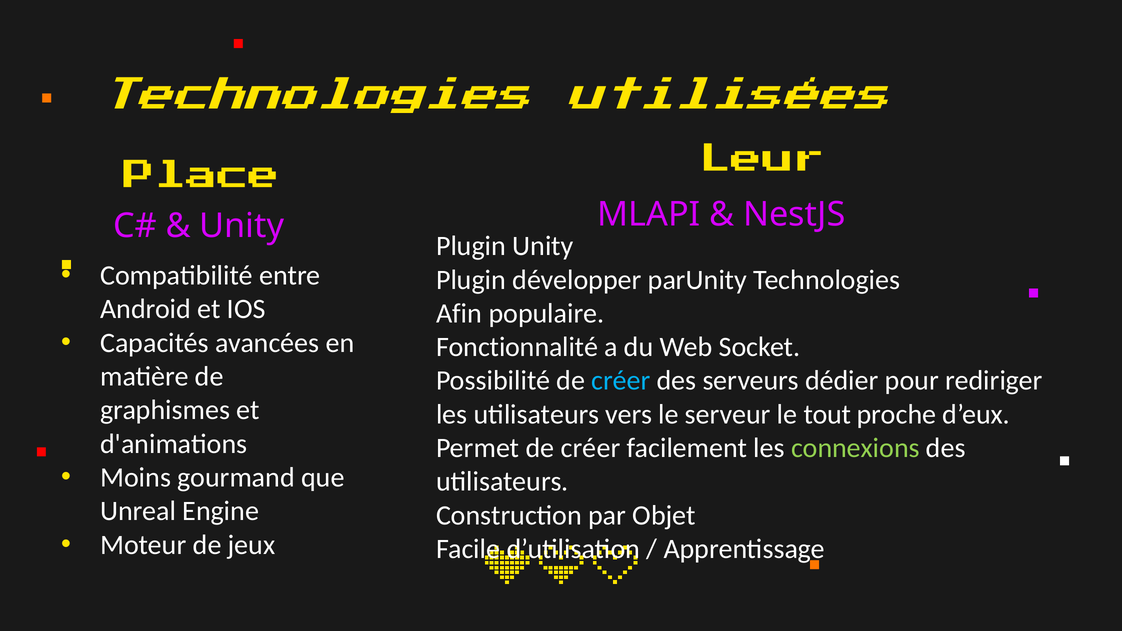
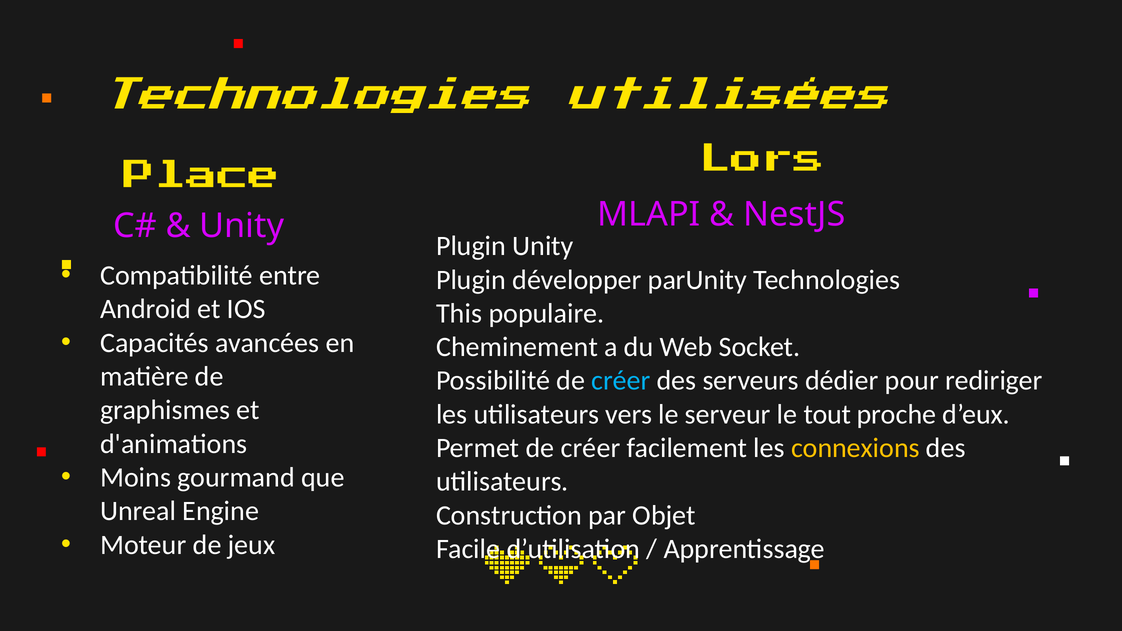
Leur: Leur -> Lors (763, 165)
Afin: Afin -> This (459, 313)
Fonctionnalité: Fonctionnalité -> Cheminement (517, 347)
connexions colour: light green -> yellow (855, 448)
